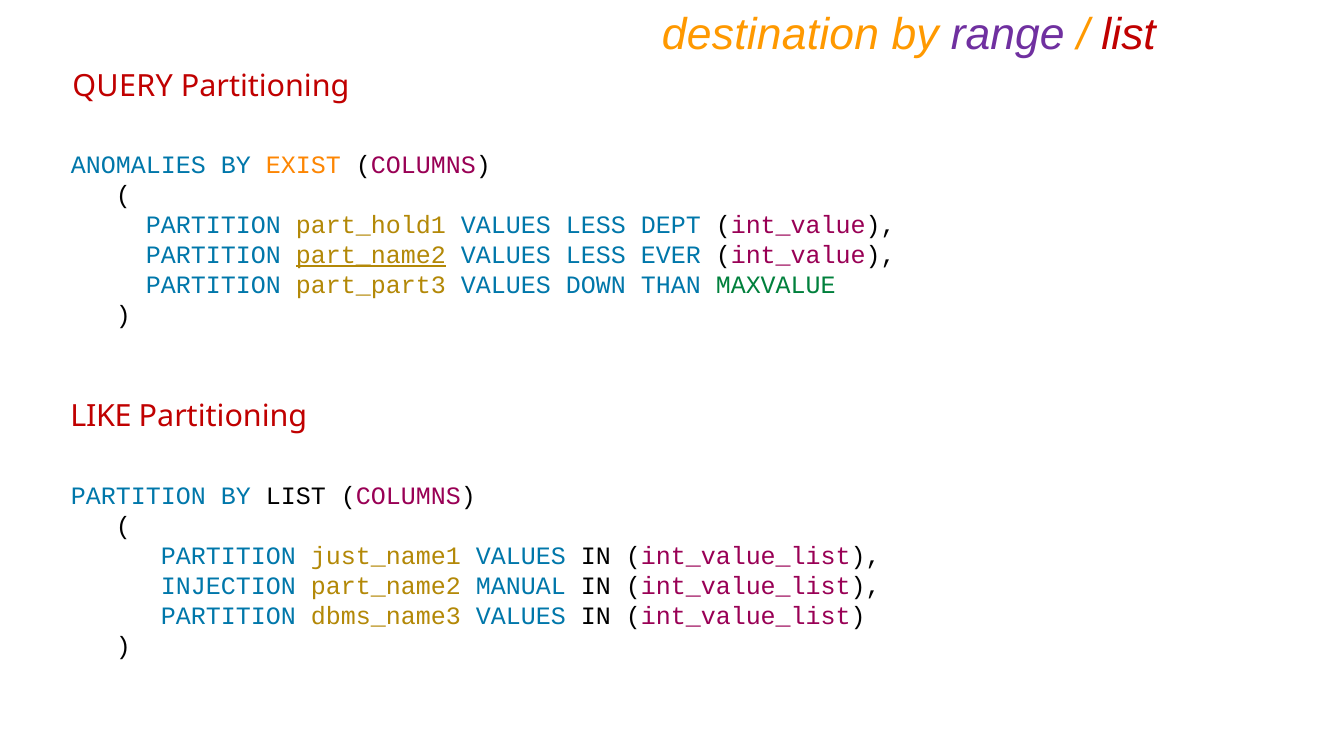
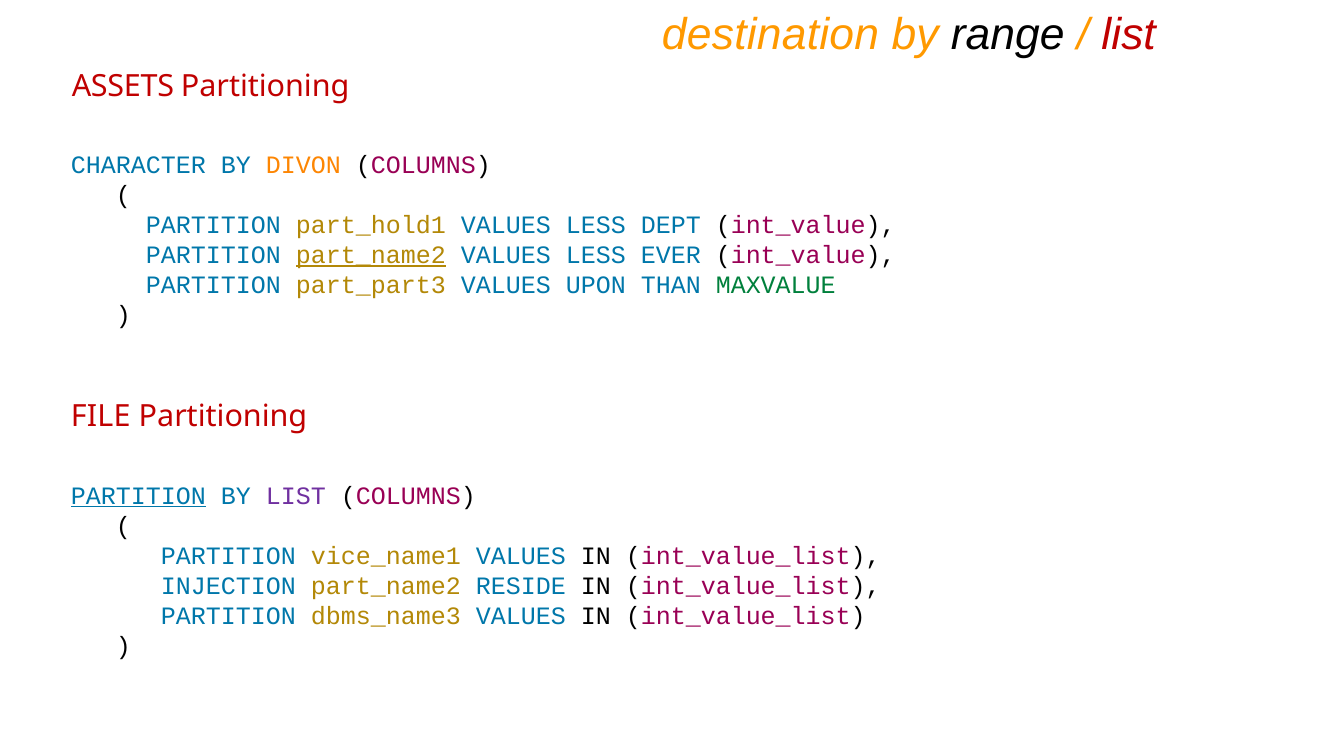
range colour: purple -> black (1008, 35)
QUERY: QUERY -> ASSETS (123, 86)
ANOMALIES: ANOMALIES -> CHARACTER (138, 165)
EXIST: EXIST -> DIVON (303, 165)
DOWN: DOWN -> UPON (596, 285)
LIKE: LIKE -> FILE (101, 416)
PARTITION underline: none -> present (138, 496)
LIST colour: black -> purple (296, 496)
just_name1: just_name1 -> vice_name1 (386, 556)
MANUAL: MANUAL -> RESIDE (521, 586)
